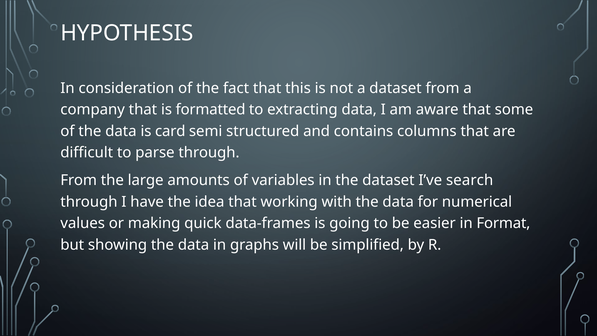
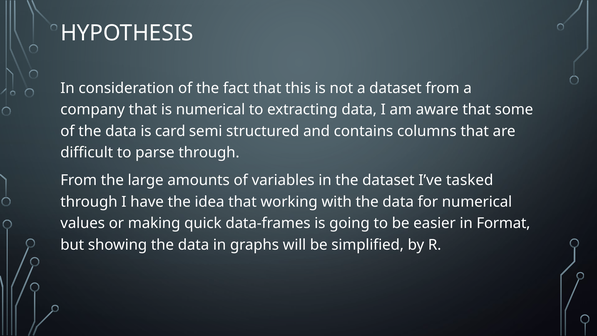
is formatted: formatted -> numerical (211, 110)
search: search -> tasked (470, 180)
